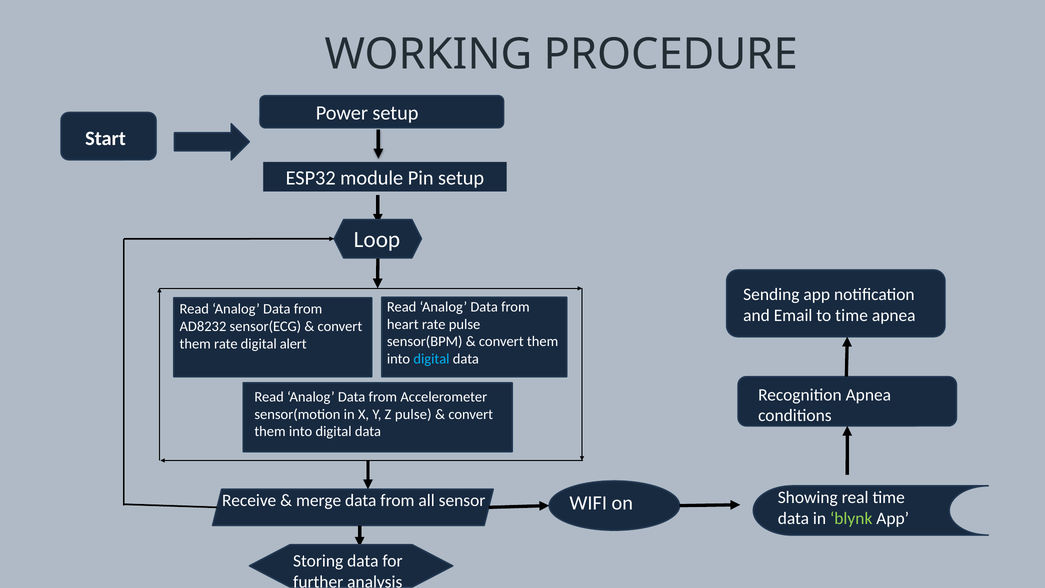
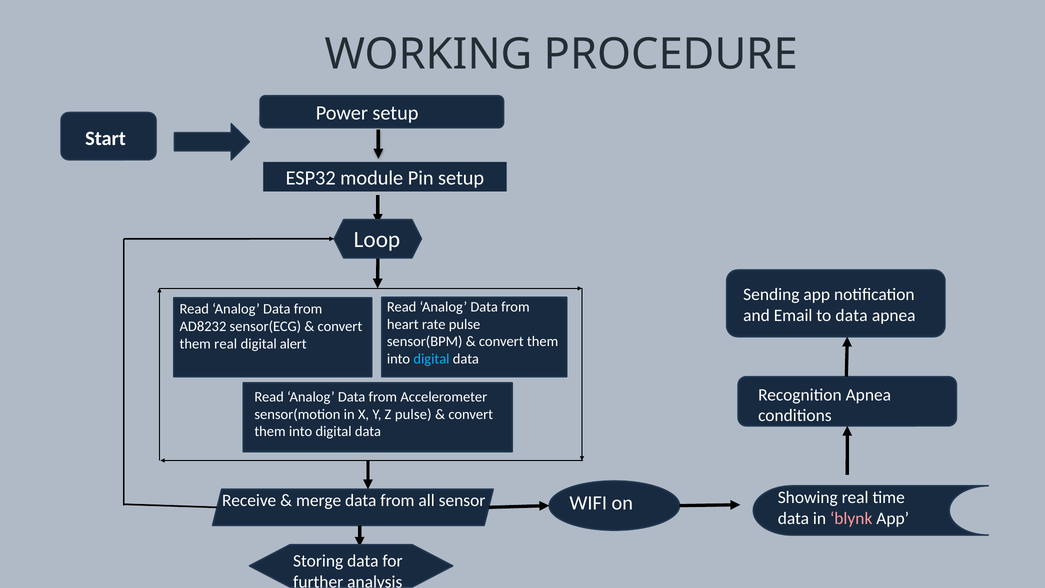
to time: time -> data (852, 315)
them rate: rate -> real (226, 344)
blynk colour: light green -> pink (851, 518)
